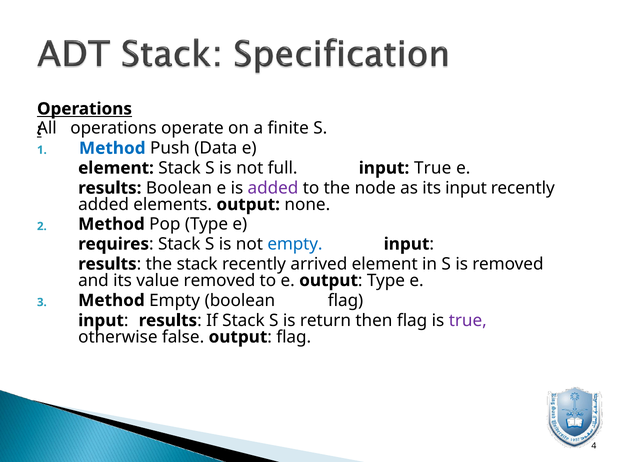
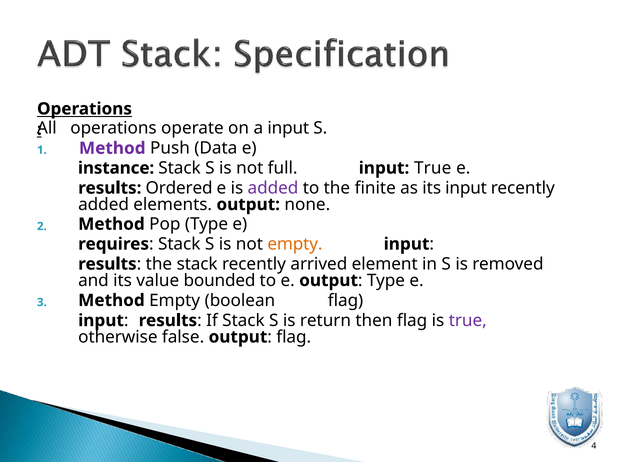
a finite: finite -> input (288, 129)
Method colour: blue -> purple (112, 148)
element: element -> instance (116, 168)
results Boolean: Boolean -> Ordered (179, 188)
node: node -> finite (375, 188)
empty colour: blue -> orange (295, 244)
value removed: removed -> bounded (220, 281)
